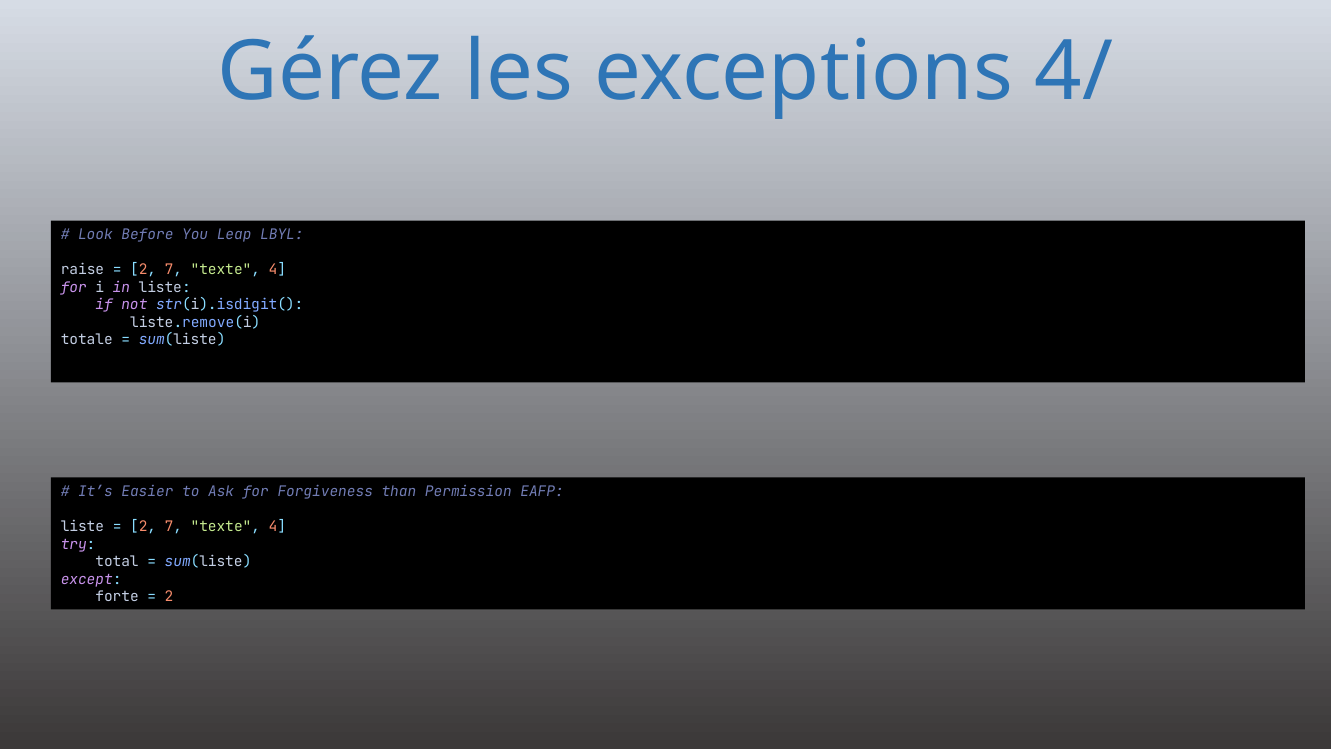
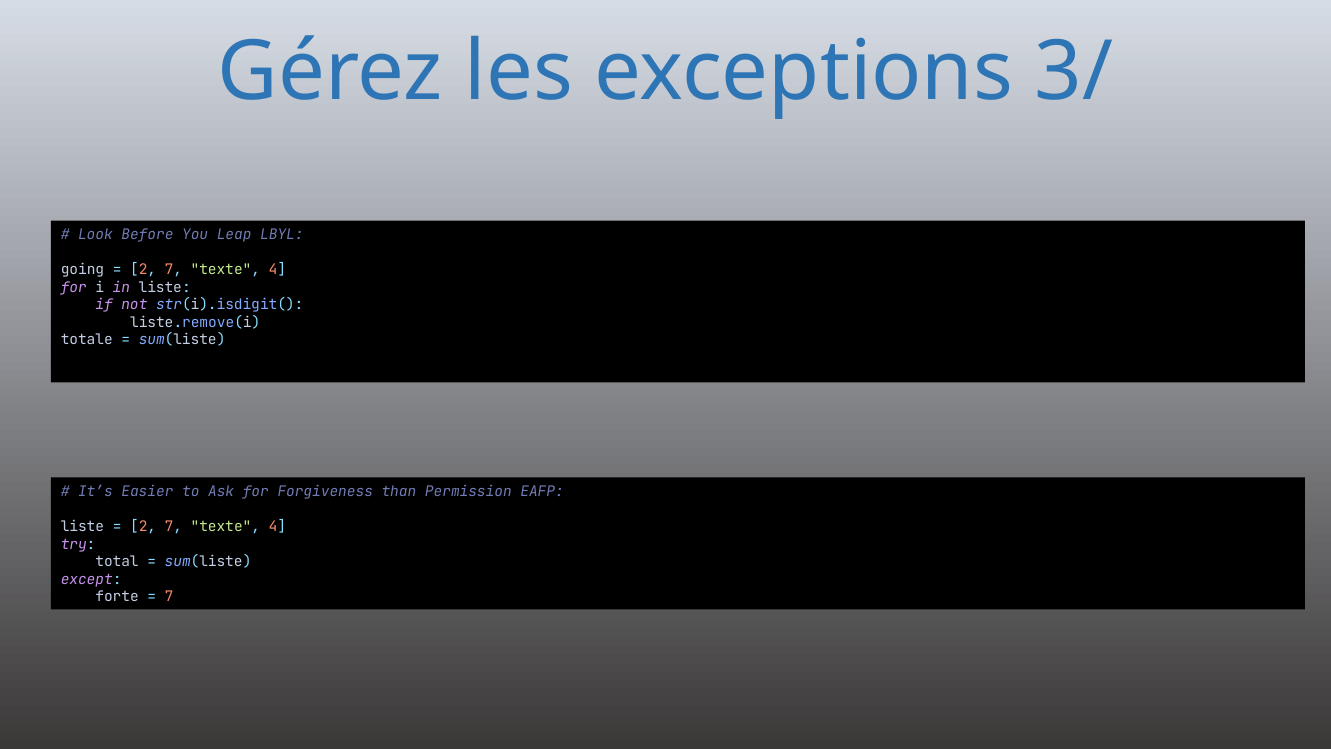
4/: 4/ -> 3/ (1074, 72)
raise: raise -> going (82, 270)
2: 2 -> 7 (169, 597)
